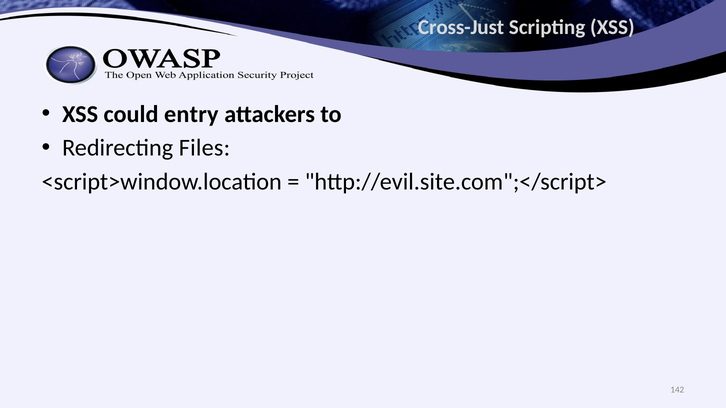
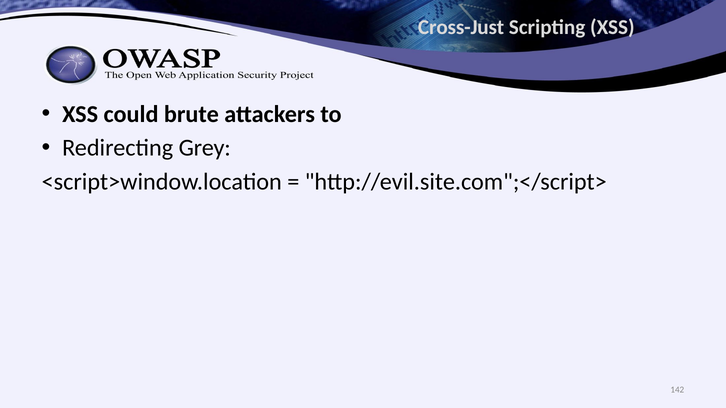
entry: entry -> brute (191, 114)
Files: Files -> Grey (205, 148)
